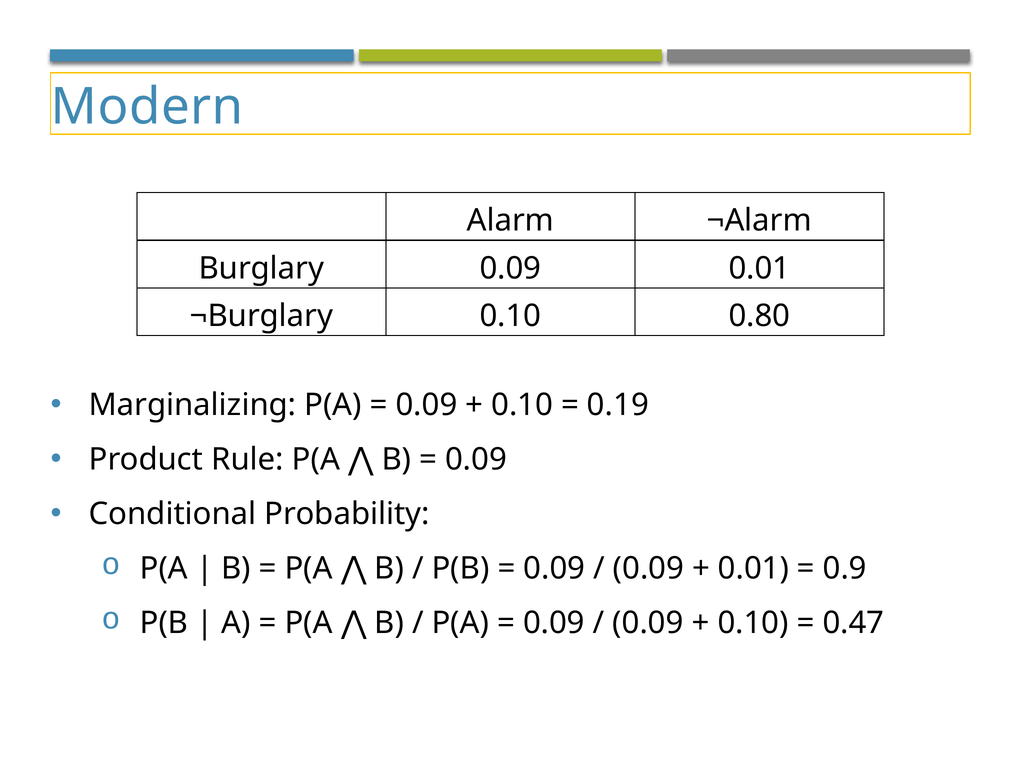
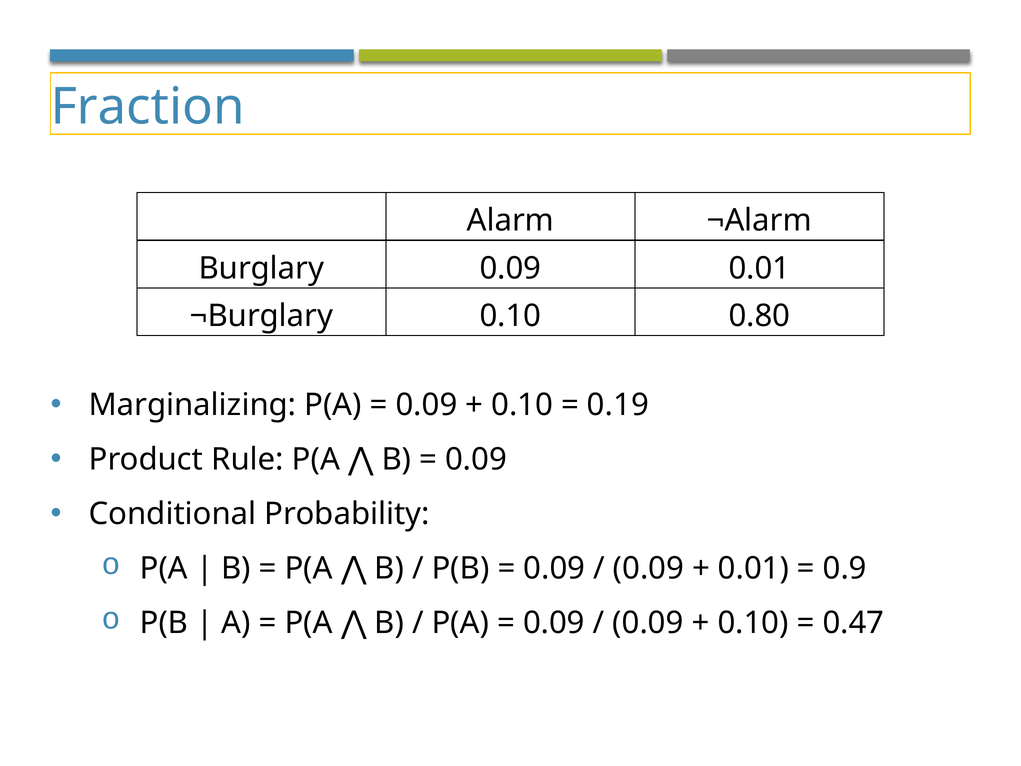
Modern: Modern -> Fraction (148, 107)
